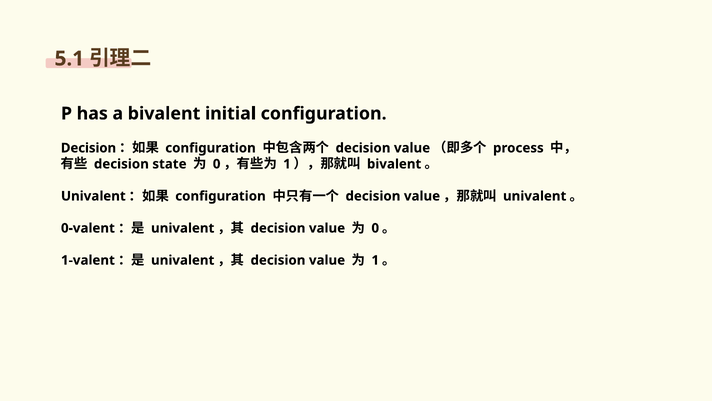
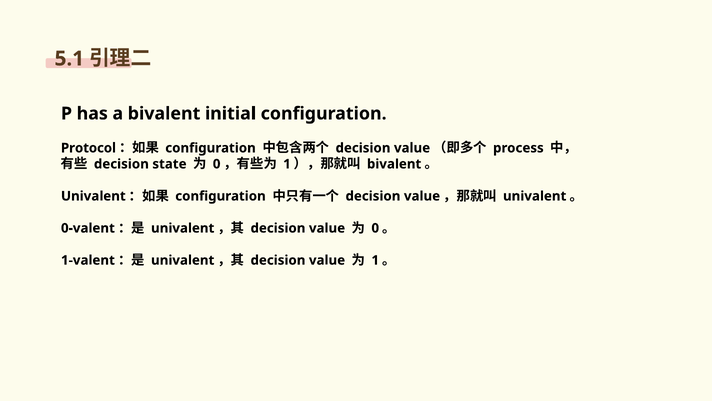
Decision: Decision -> Protocol (88, 148)
